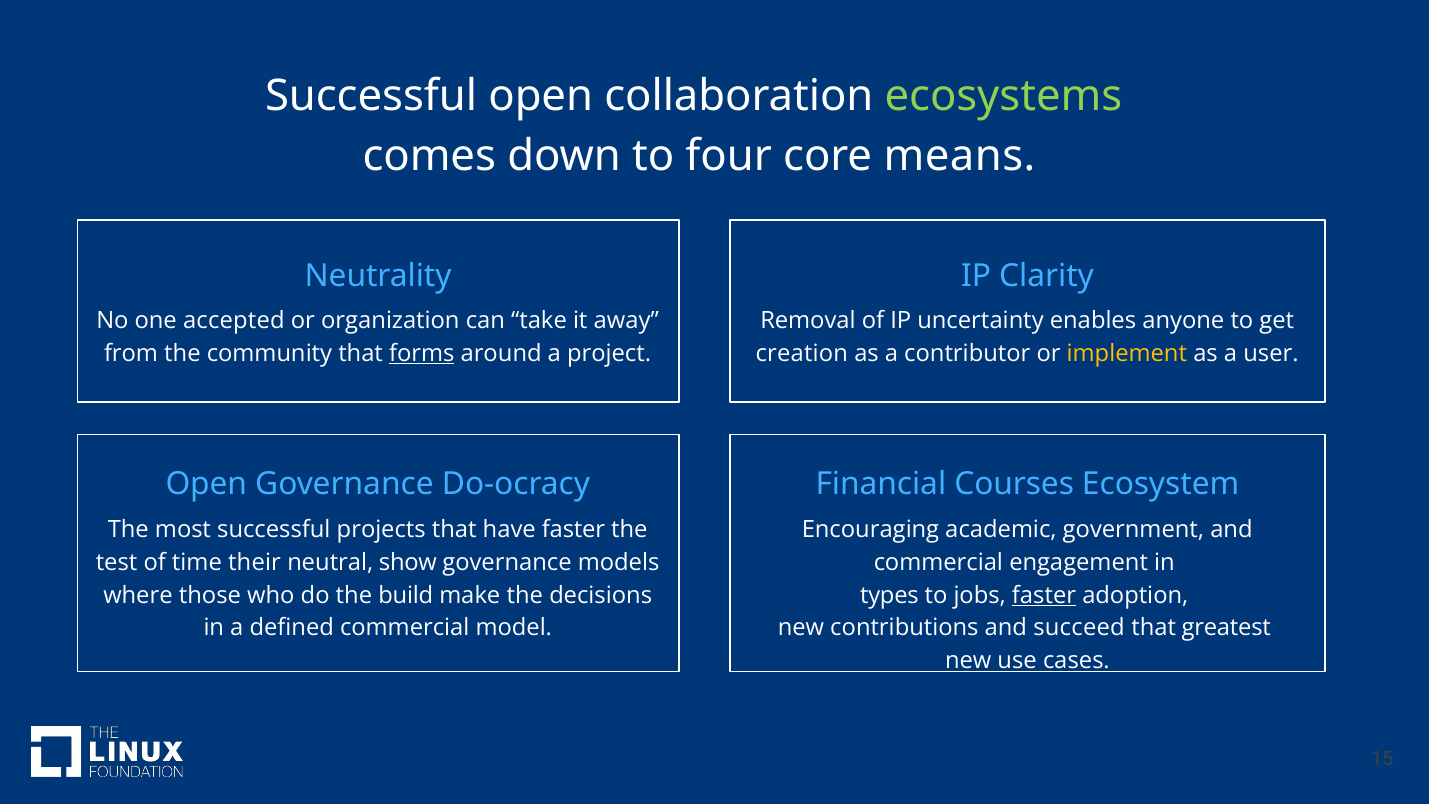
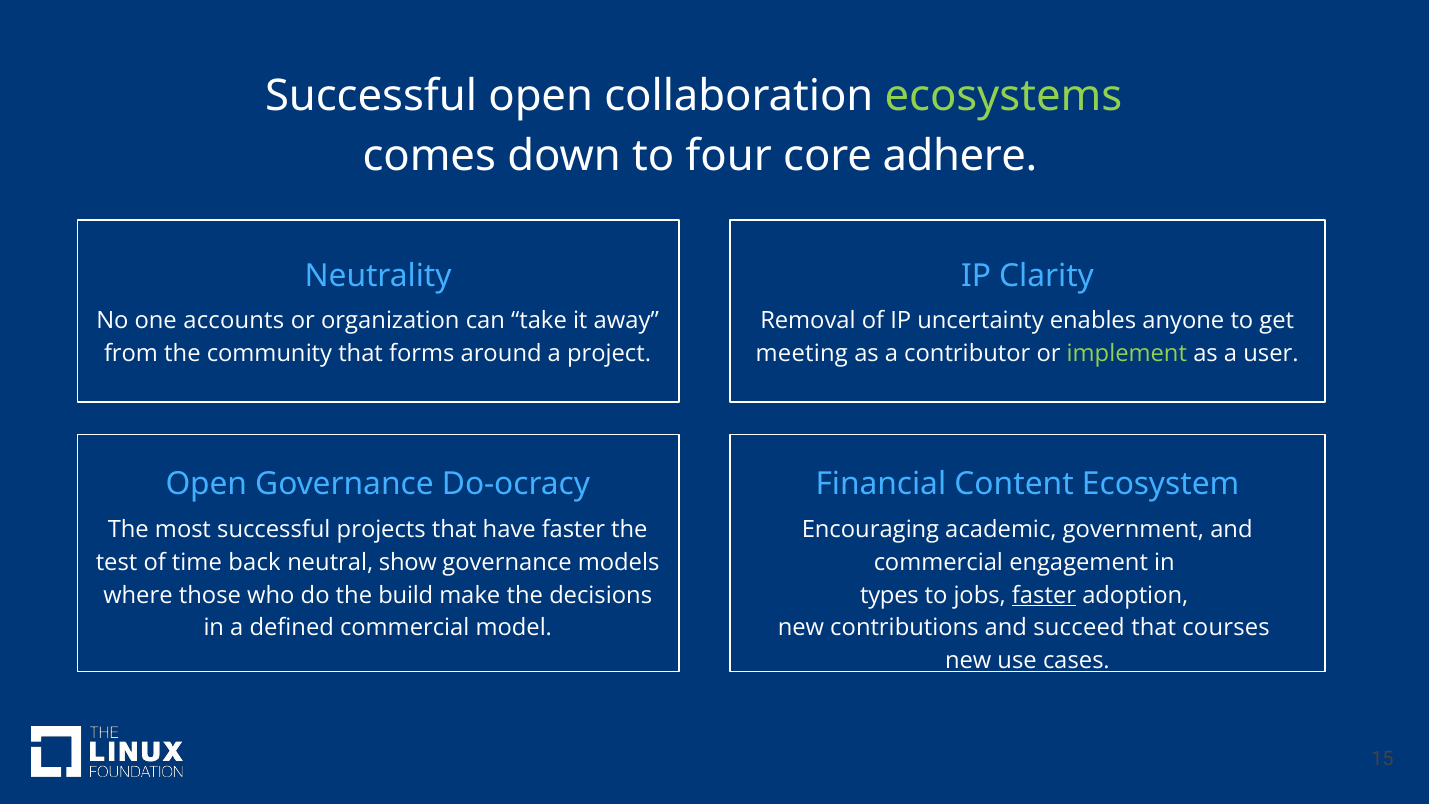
means: means -> adhere (960, 156)
accepted: accepted -> accounts (234, 320)
forms underline: present -> none (422, 353)
creation: creation -> meeting (802, 353)
implement colour: yellow -> light green (1127, 353)
Courses: Courses -> Content (1014, 484)
their: their -> back (254, 562)
greatest: greatest -> courses (1226, 628)
